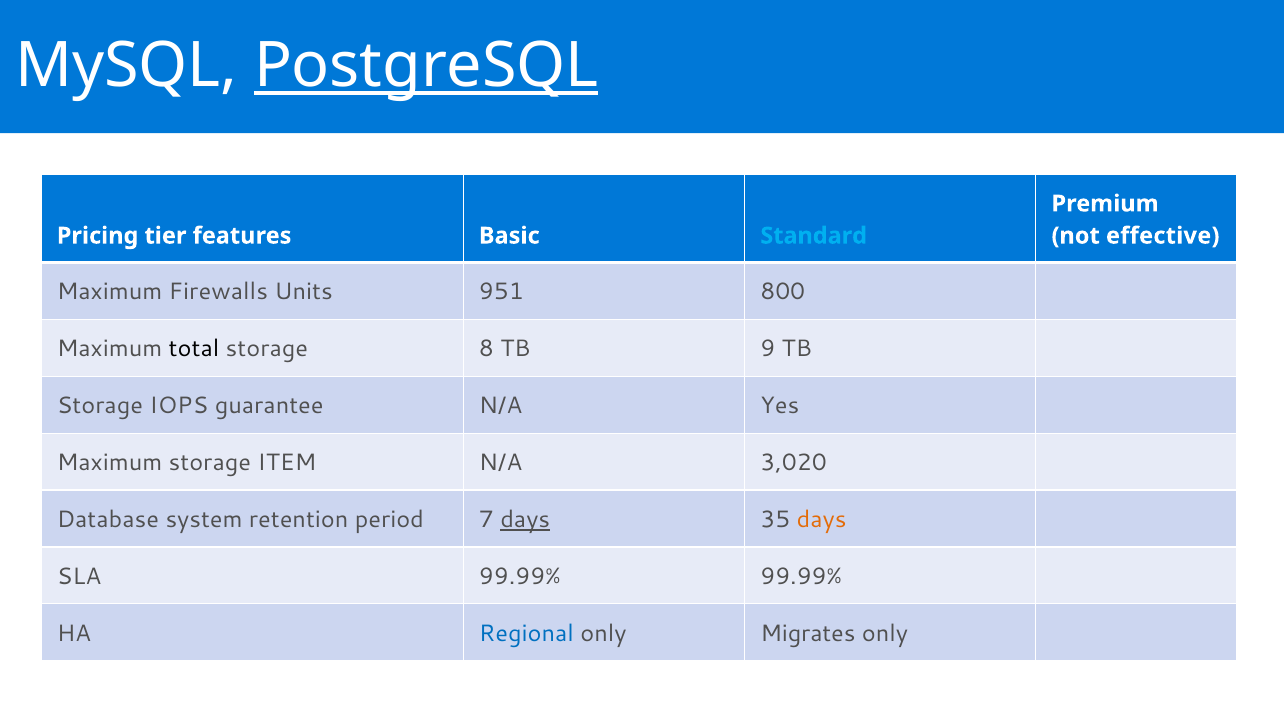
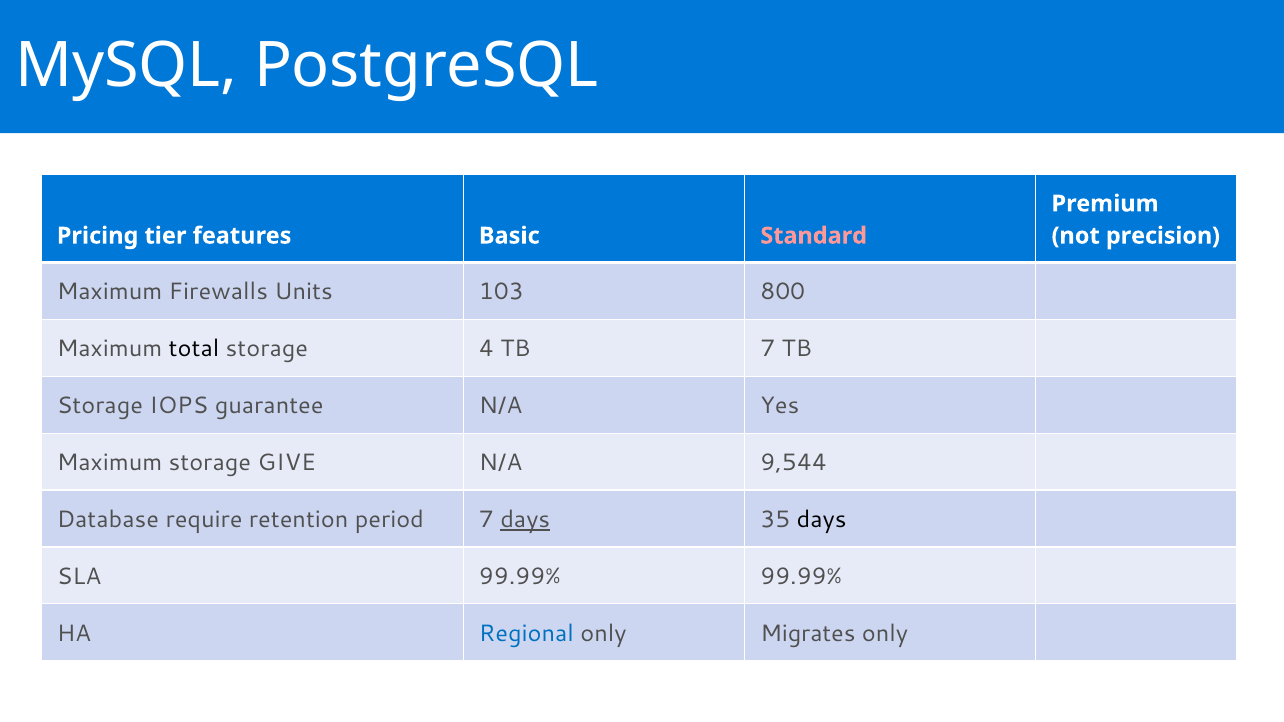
PostgreSQL underline: present -> none (426, 66)
Standard colour: light blue -> pink (814, 236)
effective: effective -> precision (1163, 236)
951: 951 -> 103 (501, 292)
8: 8 -> 4 (486, 349)
TB 9: 9 -> 7 (768, 349)
ITEM: ITEM -> GIVE (287, 463)
3,020: 3,020 -> 9,544 (794, 463)
system: system -> require (204, 520)
days colour: orange -> black (822, 520)
